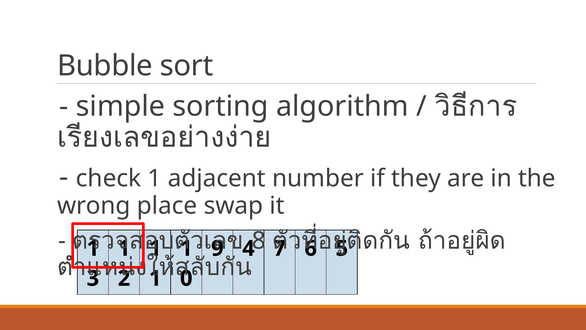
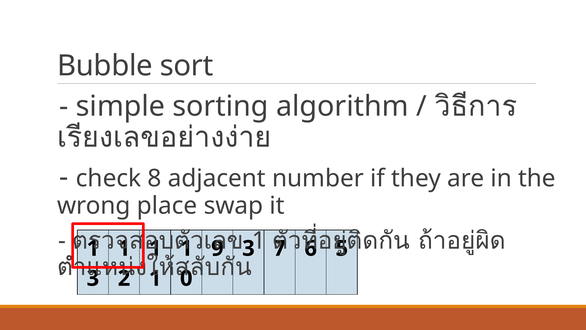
check 1: 1 -> 8 (154, 178)
8: 8 -> 1 (259, 240)
4: 4 -> 3 (248, 248)
